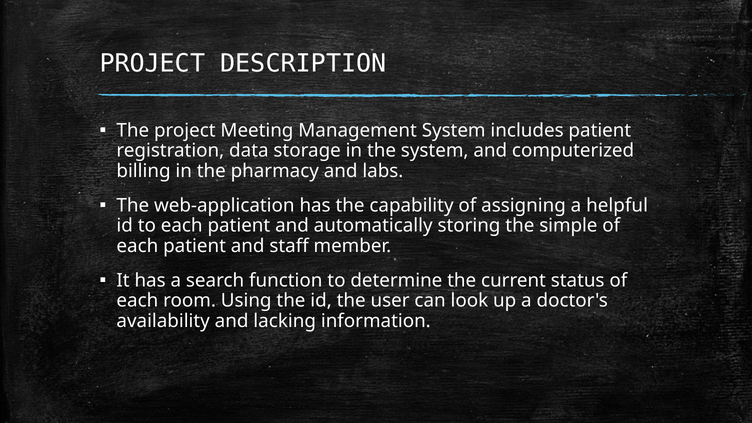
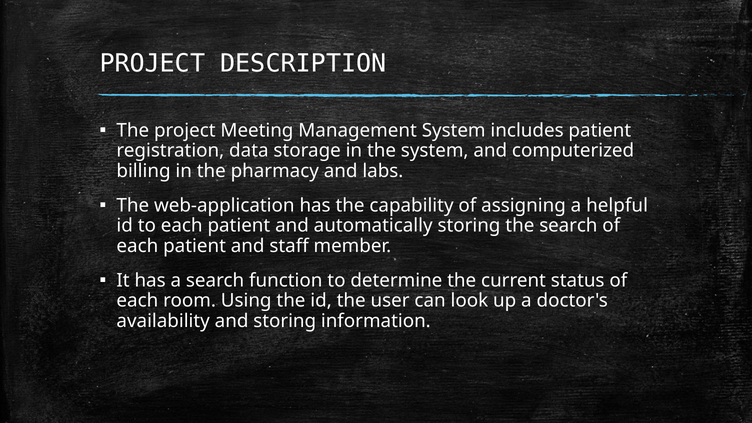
the simple: simple -> search (568, 226)
and lacking: lacking -> storing (285, 321)
